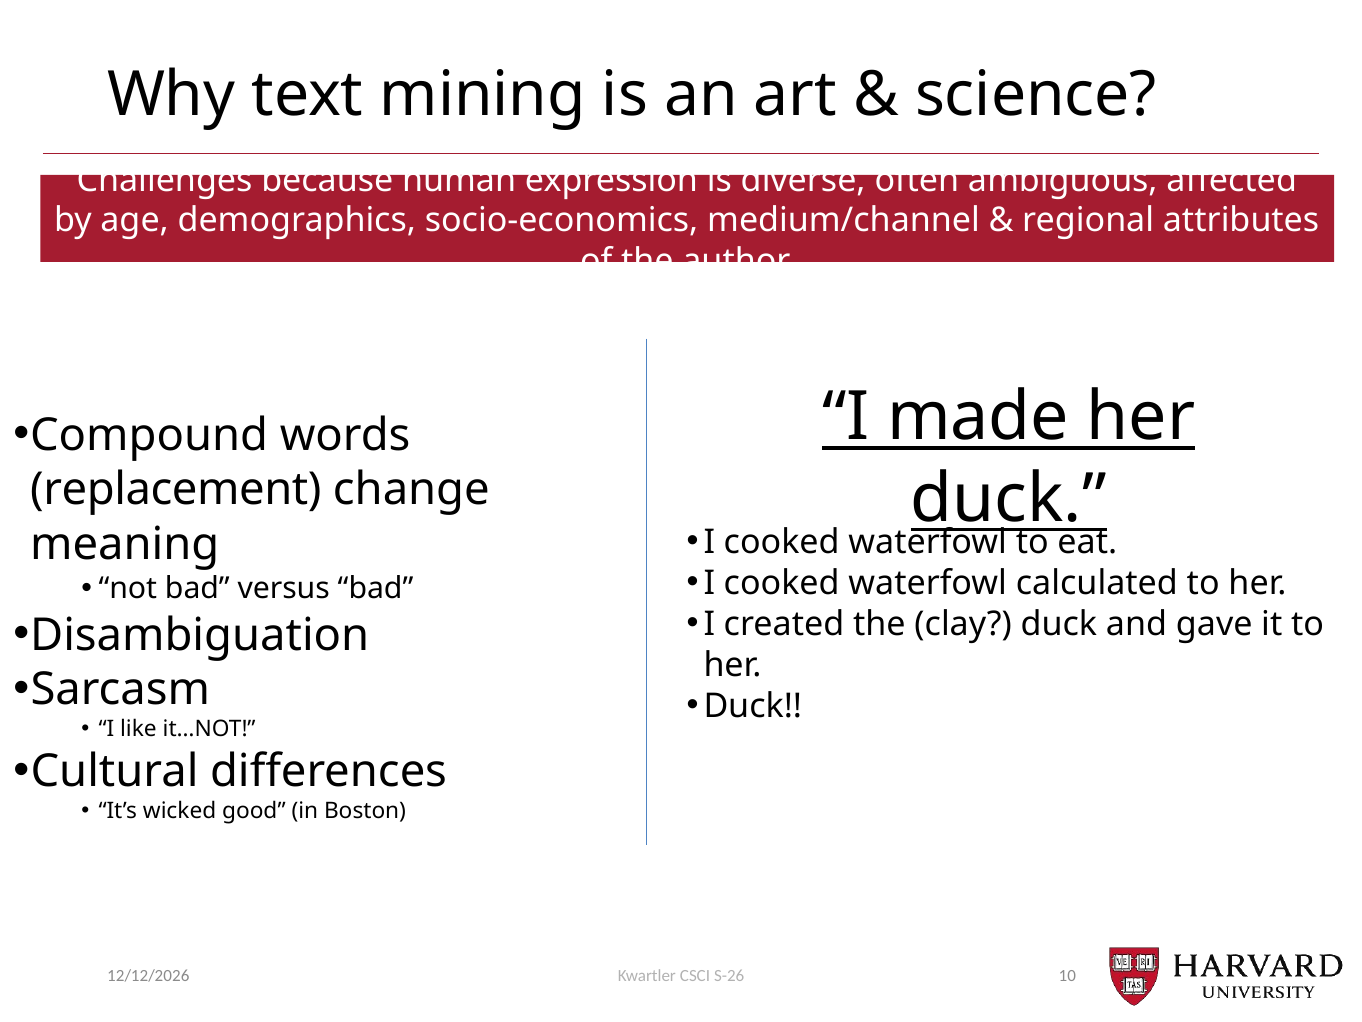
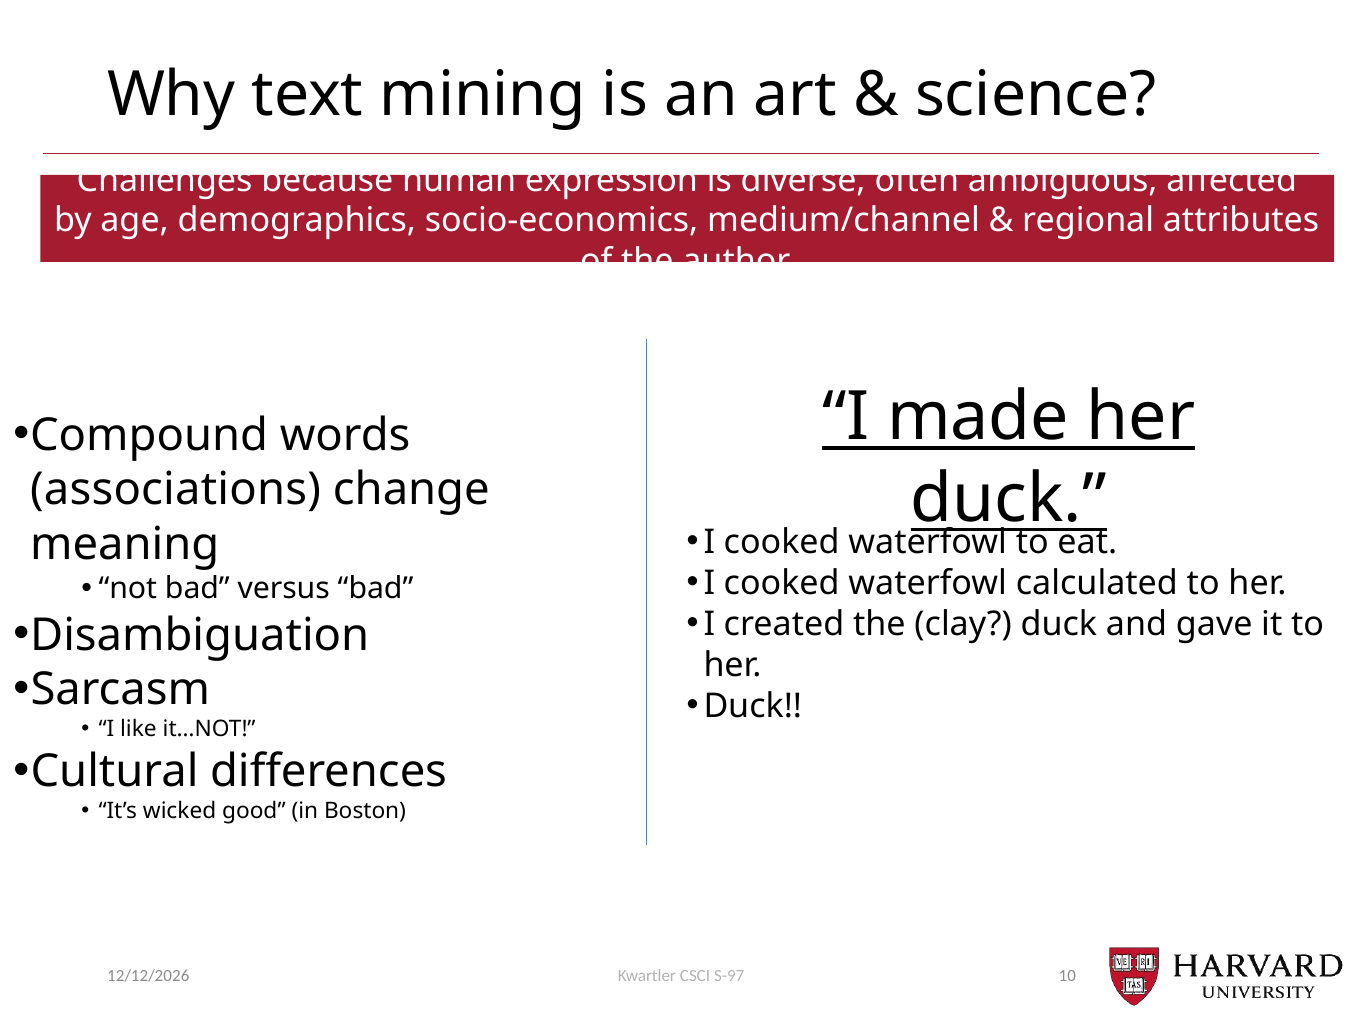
replacement: replacement -> associations (176, 490)
S-26: S-26 -> S-97 (729, 975)
